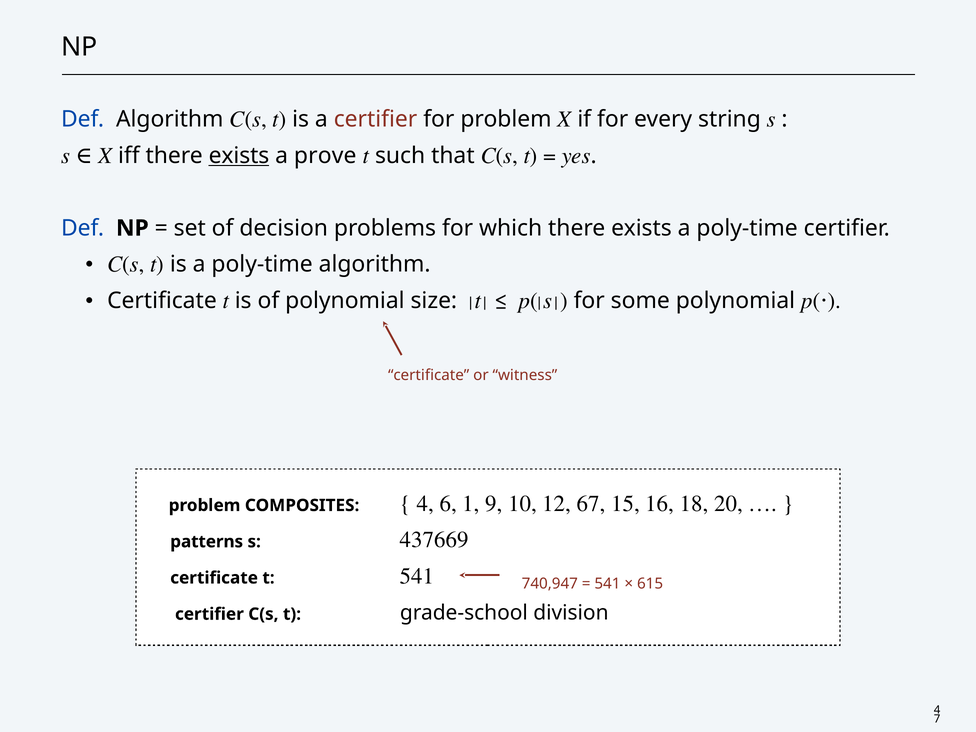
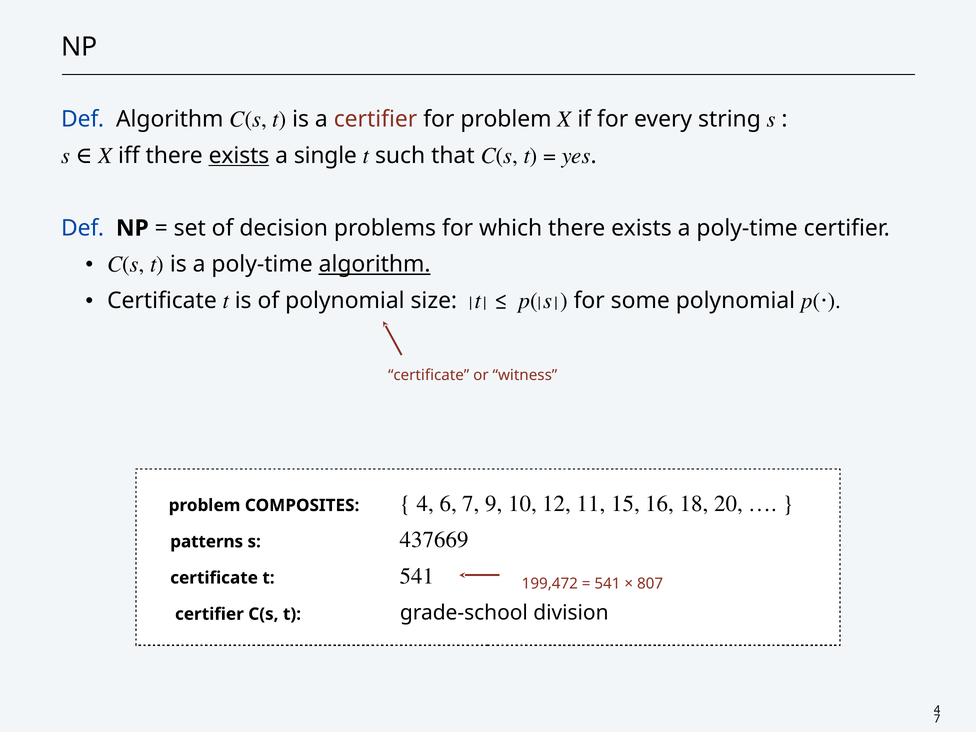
prove: prove -> single (325, 156)
algorithm underline: none -> present (375, 264)
6 1: 1 -> 7 (471, 504)
67: 67 -> 11 (591, 504)
740,947: 740,947 -> 199,472 (550, 584)
615: 615 -> 807 (650, 584)
